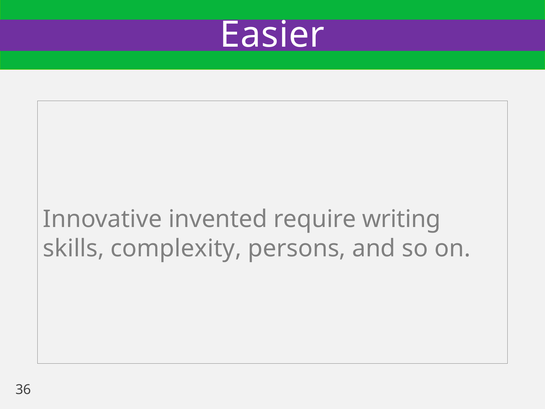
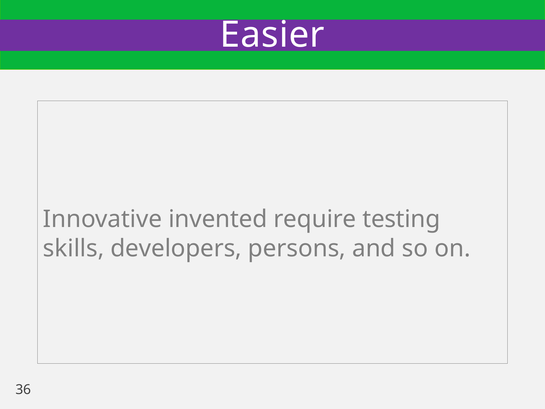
writing: writing -> testing (401, 219)
complexity: complexity -> developers (176, 248)
